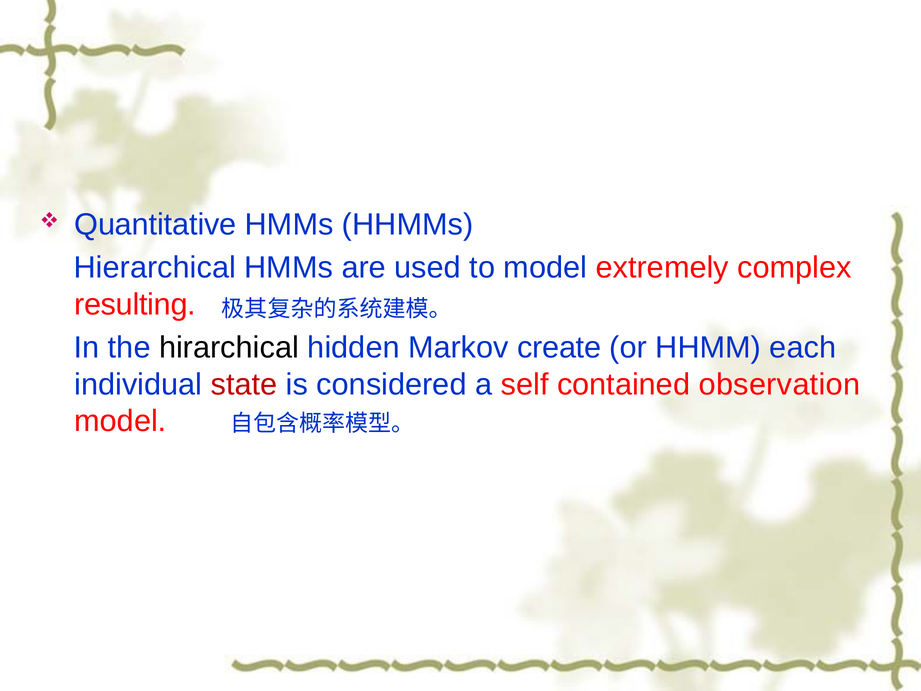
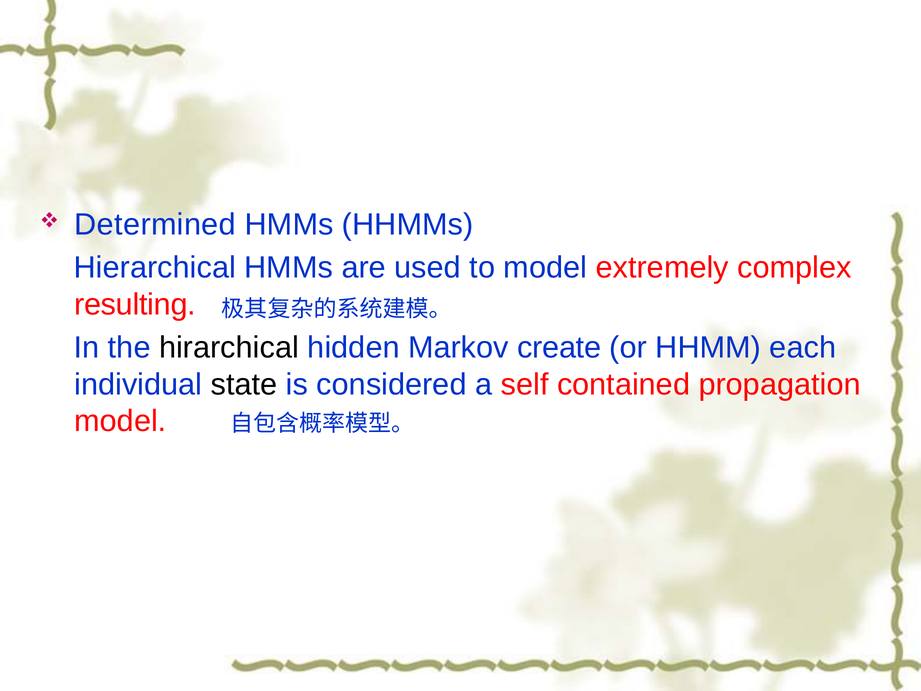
Quantitative: Quantitative -> Determined (155, 225)
state colour: red -> black (244, 384)
observation: observation -> propagation (780, 384)
